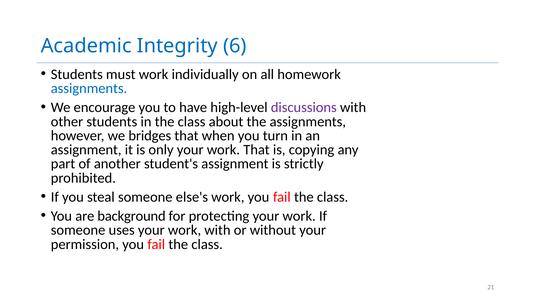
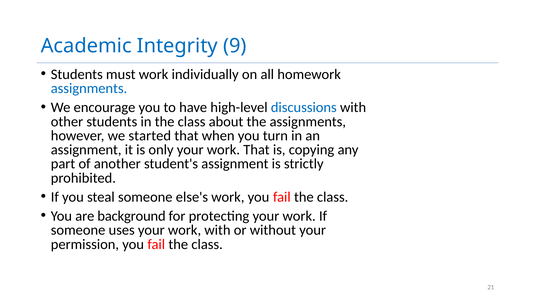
6: 6 -> 9 (235, 46)
discussions colour: purple -> blue (304, 107)
bridges: bridges -> started (150, 136)
